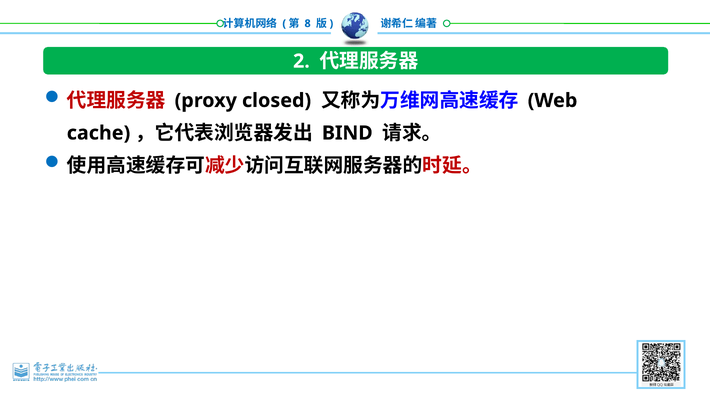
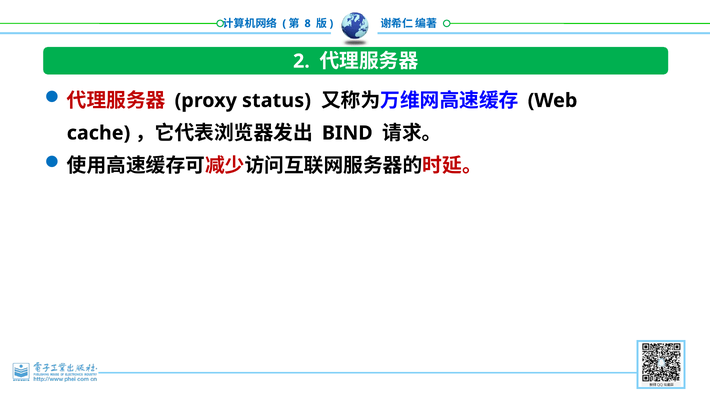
closed: closed -> status (277, 101)
